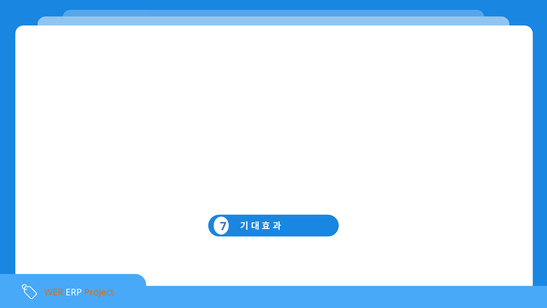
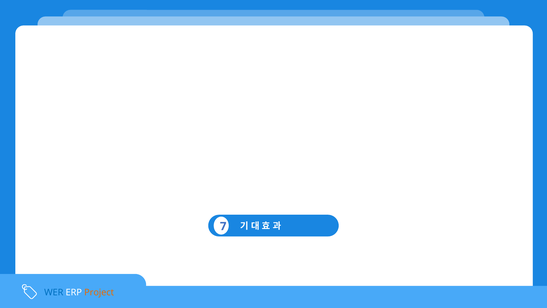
WER colour: orange -> blue (54, 292)
